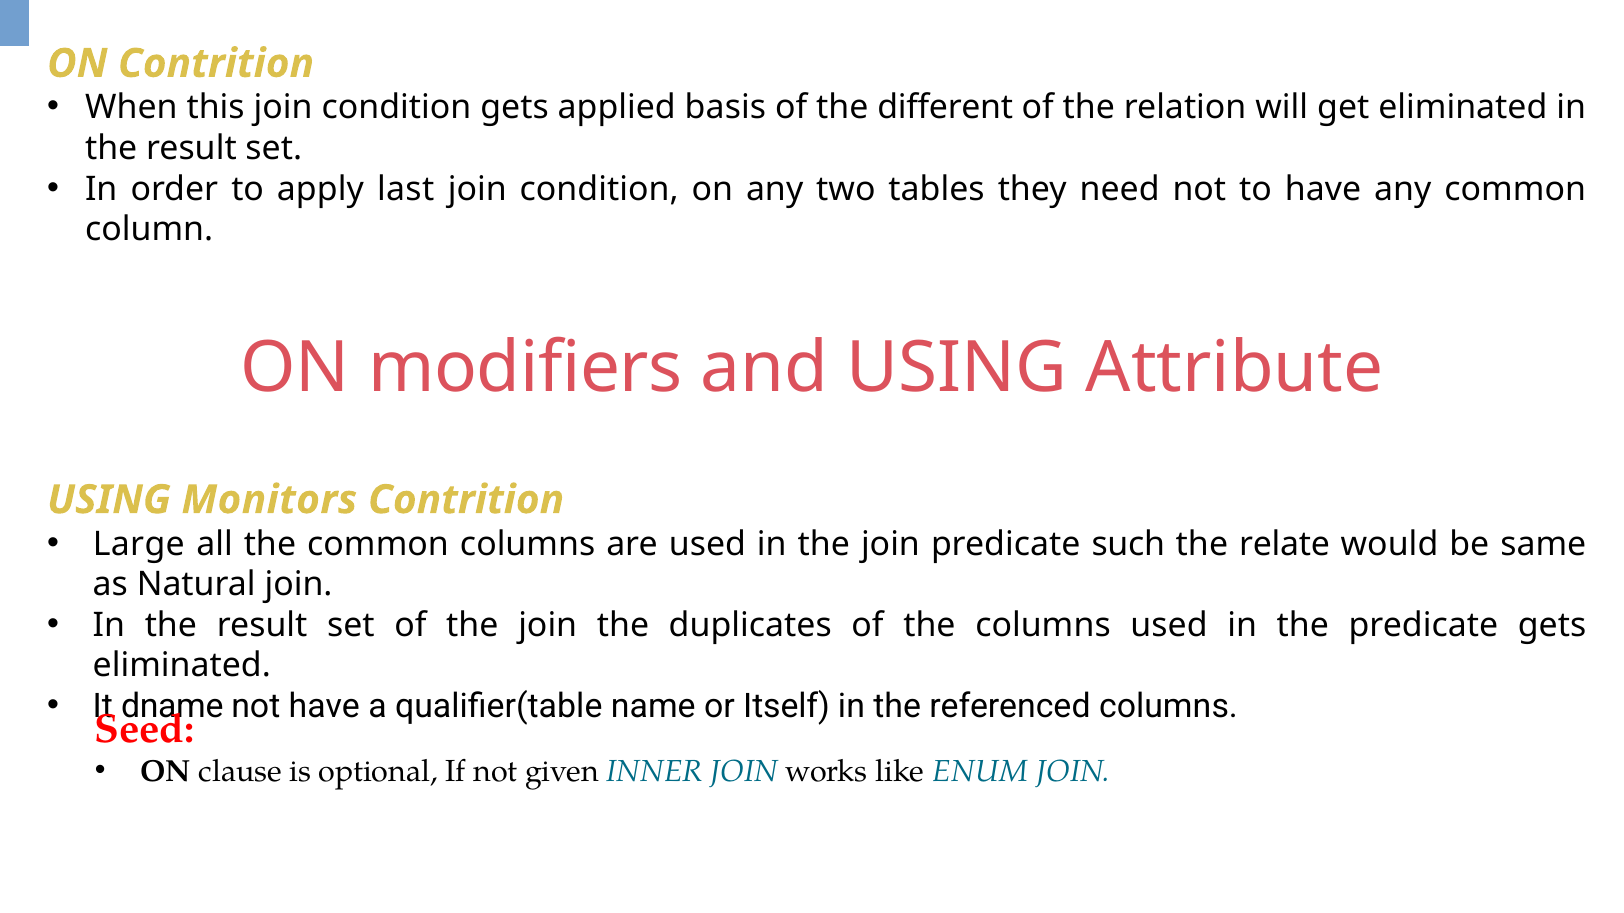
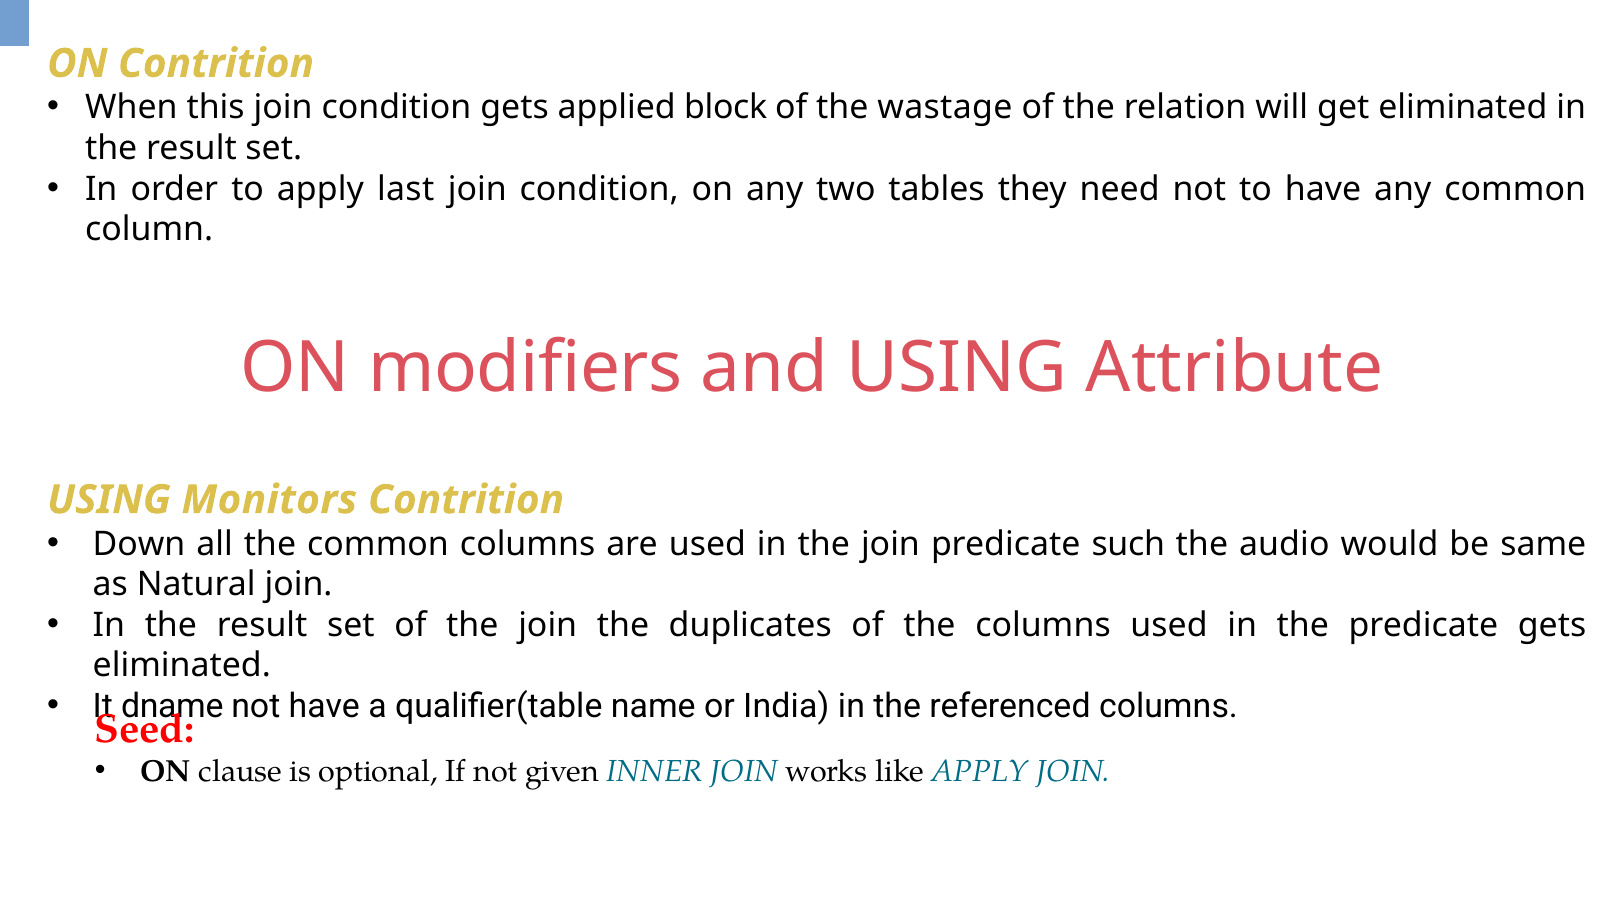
basis: basis -> block (726, 108)
different: different -> wastage (945, 108)
Large: Large -> Down (139, 544)
relate: relate -> audio (1284, 544)
Itself: Itself -> India (786, 707)
like ENUM: ENUM -> APPLY (980, 772)
